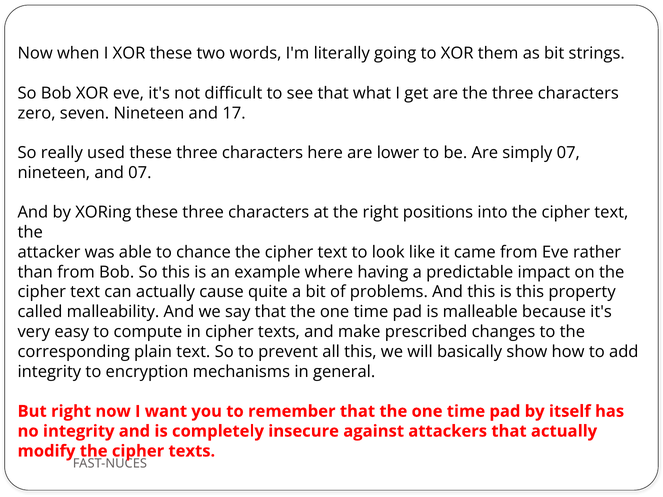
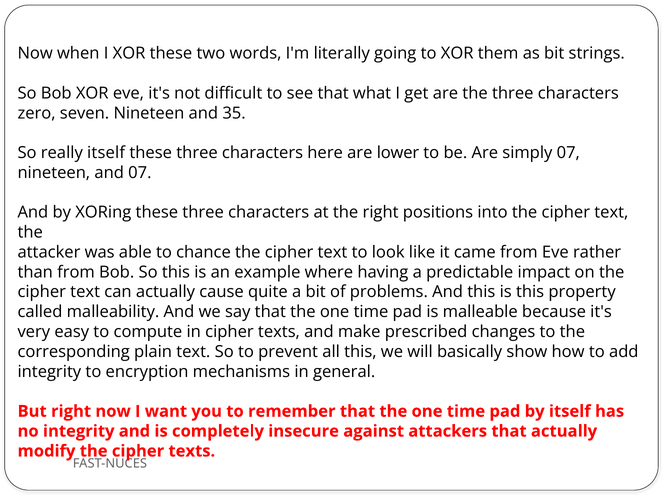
17: 17 -> 35 (234, 113)
really used: used -> itself (106, 153)
